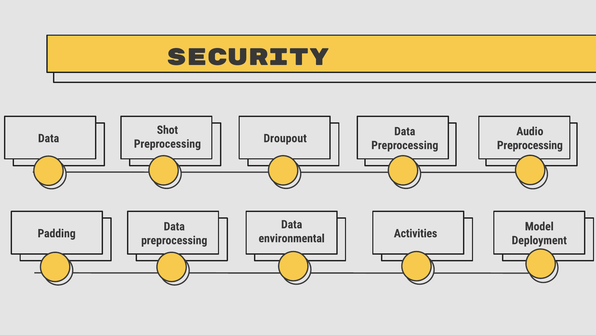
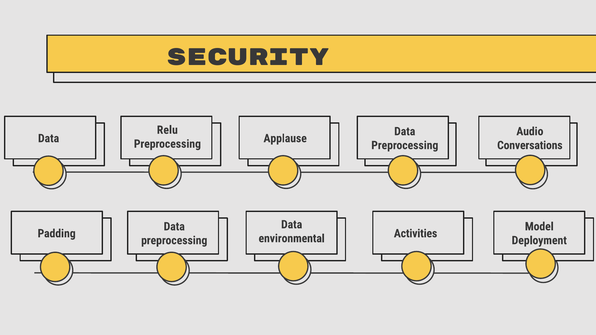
Shot: Shot -> Relu (167, 130)
Droupout: Droupout -> Applause (285, 138)
Preprocessing: Preprocessing -> Conversations (530, 145)
